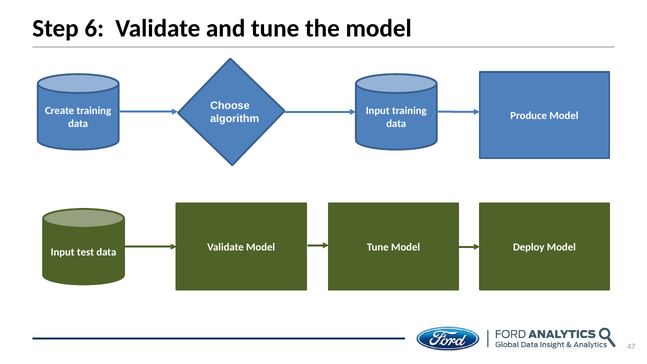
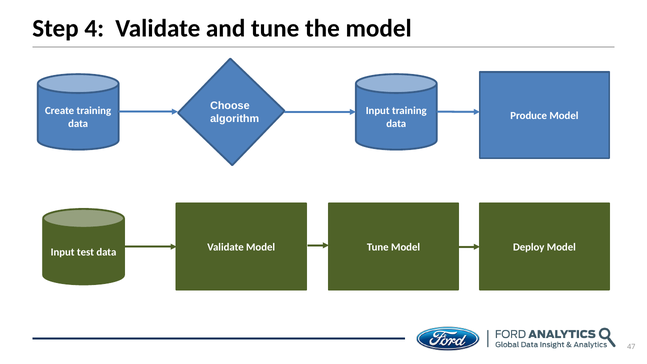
6: 6 -> 4 (94, 29)
